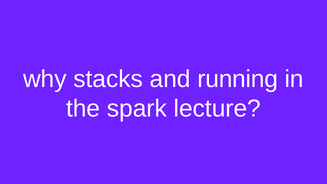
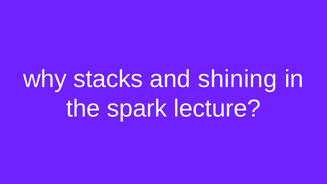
running: running -> shining (237, 79)
